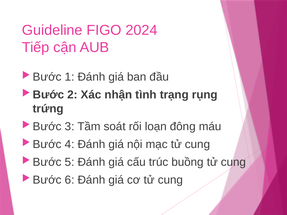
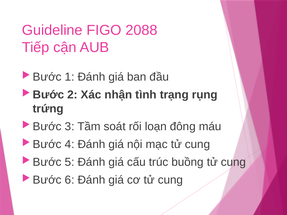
2024: 2024 -> 2088 (141, 30)
